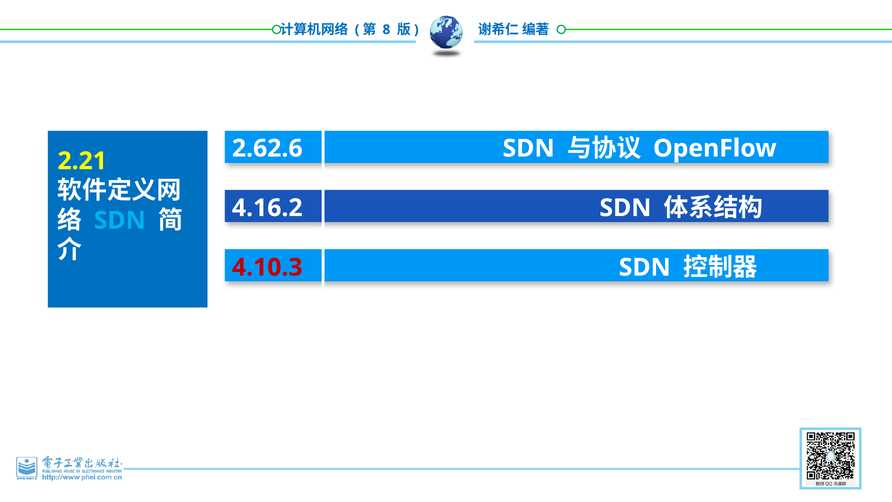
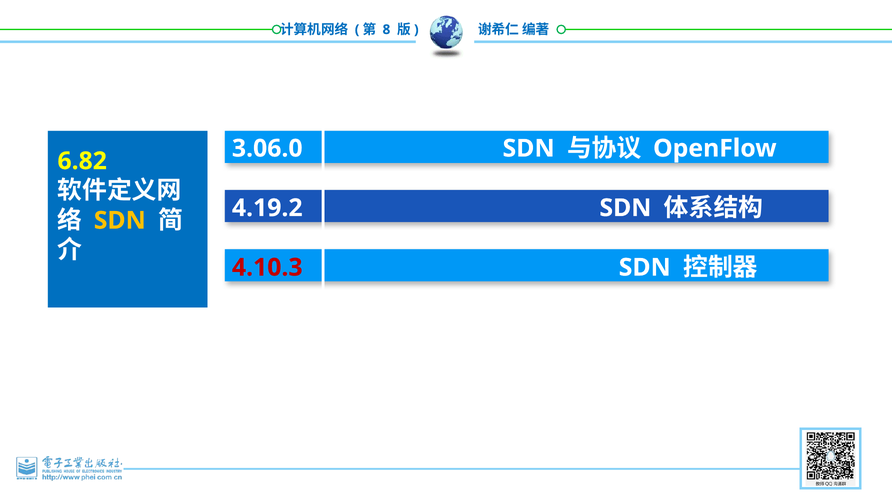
2.62.6: 2.62.6 -> 3.06.0 (267, 148)
2.21: 2.21 -> 6.82 (82, 161)
4.16.2: 4.16.2 -> 4.19.2 (267, 208)
SDN colour: light blue -> yellow (120, 220)
